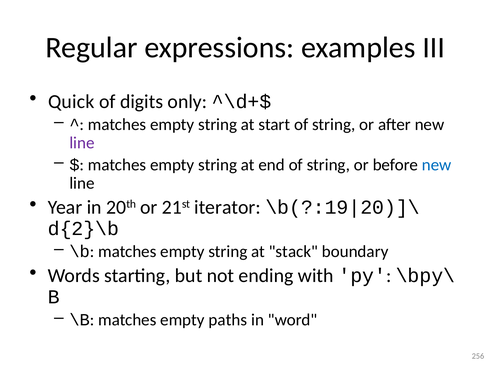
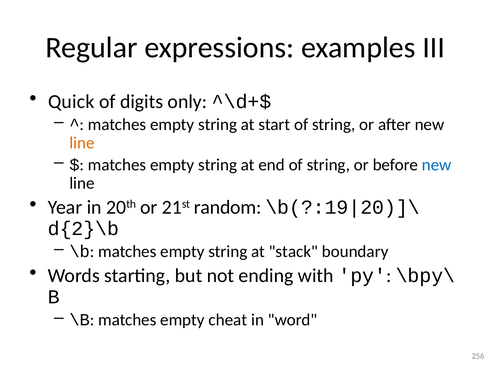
line colour: purple -> orange (82, 143)
iterator: iterator -> random (228, 207)
paths: paths -> cheat (228, 320)
